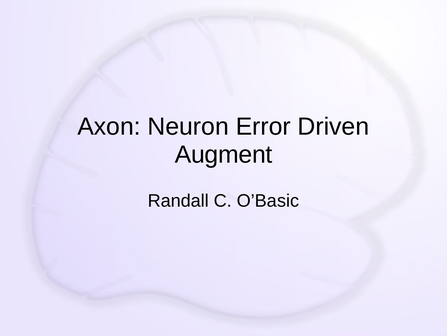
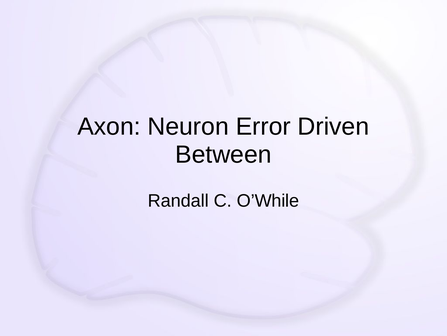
Augment: Augment -> Between (223, 154)
O’Basic: O’Basic -> O’While (268, 200)
